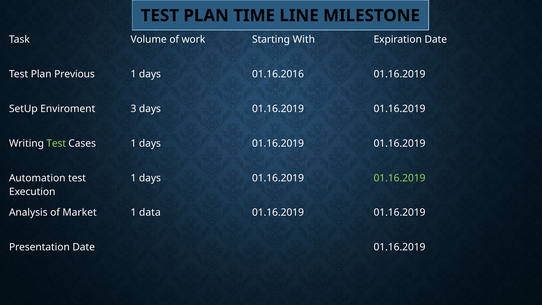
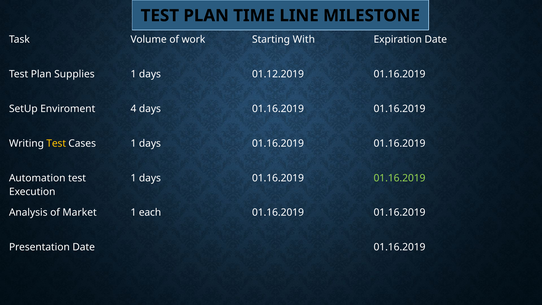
Previous: Previous -> Supplies (74, 74)
01.16.2016: 01.16.2016 -> 01.12.2019 (278, 74)
3: 3 -> 4 (133, 109)
Test colour: light green -> yellow (56, 143)
data: data -> each (150, 213)
